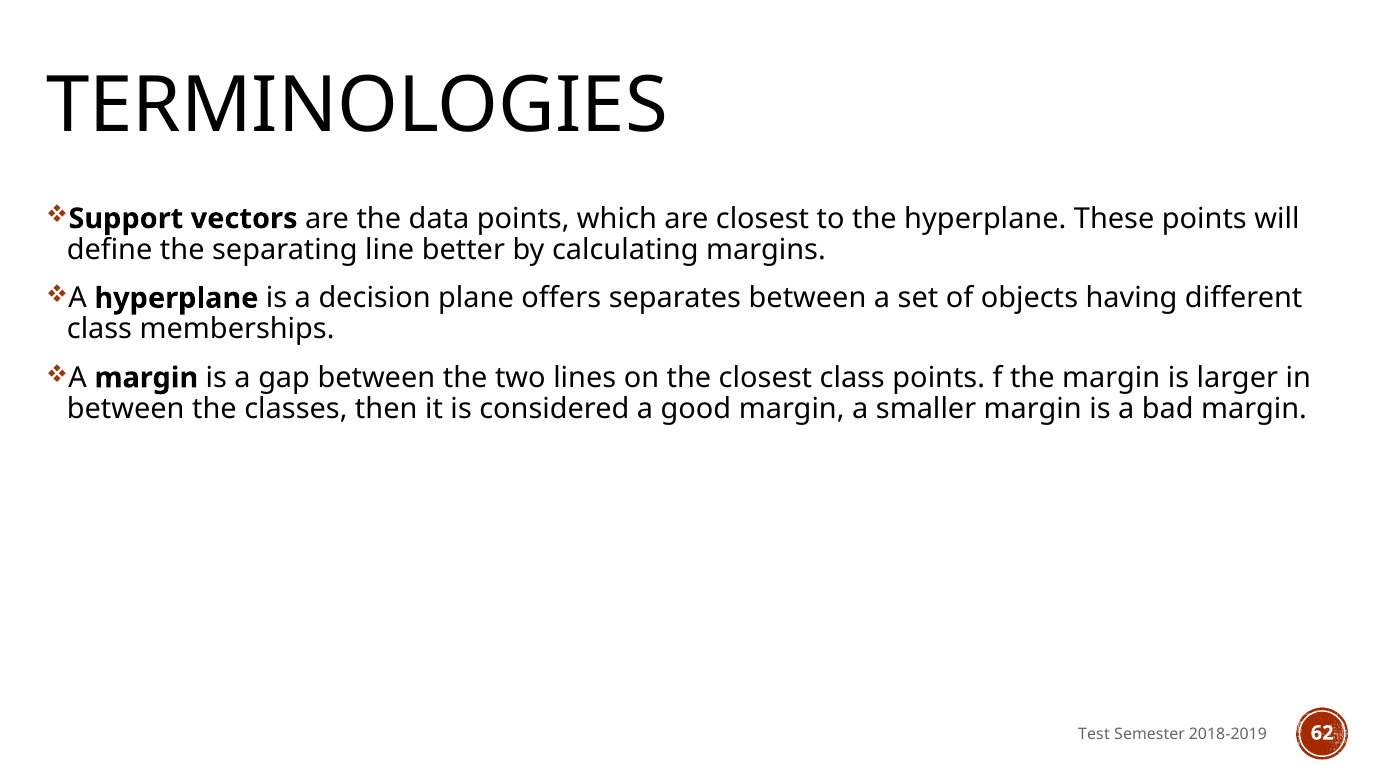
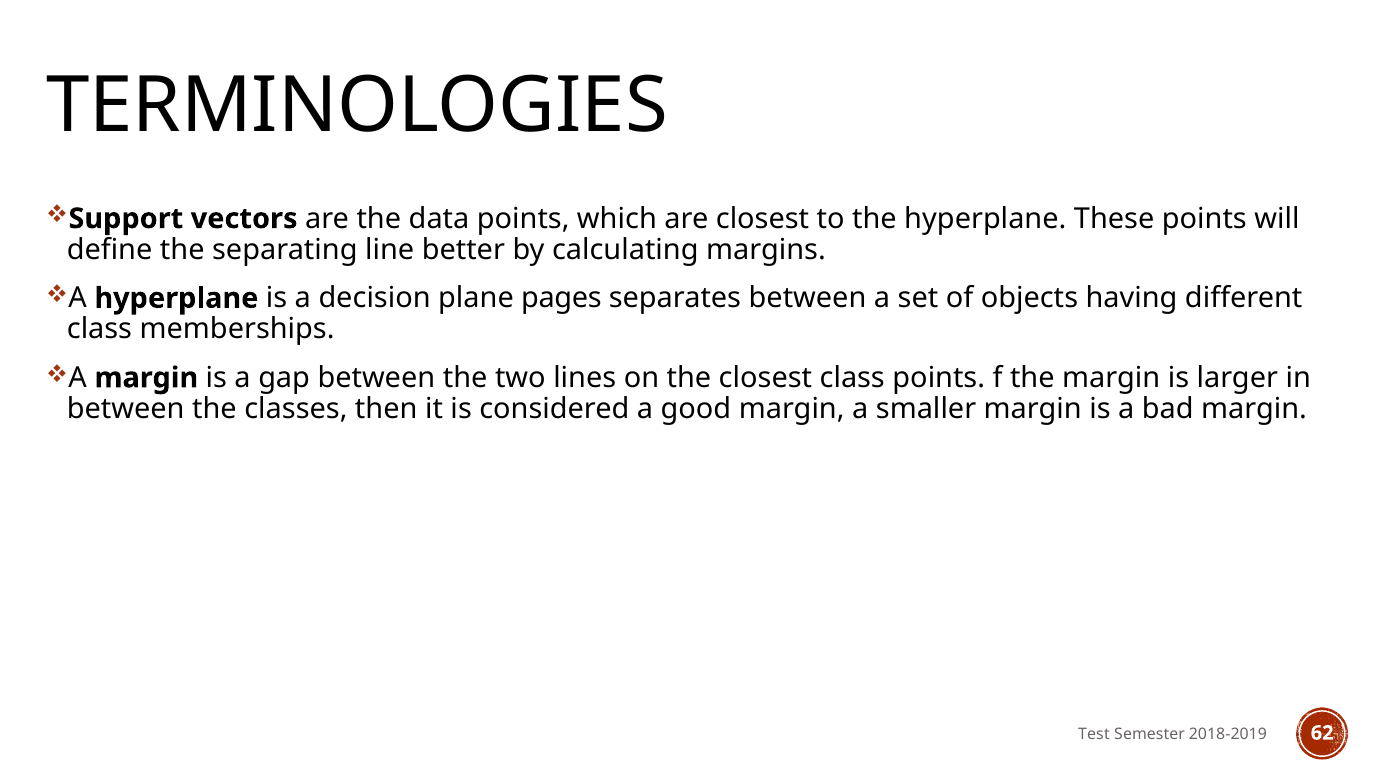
offers: offers -> pages (561, 298)
